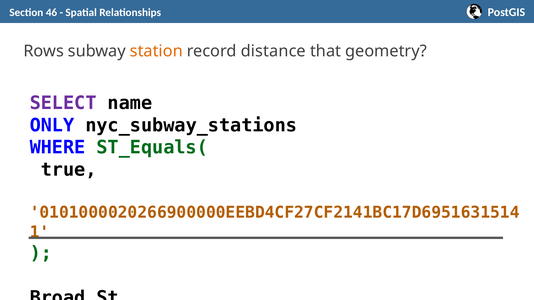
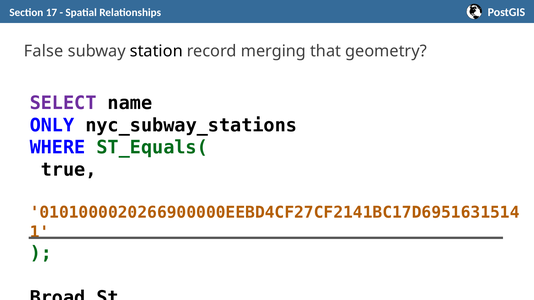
46: 46 -> 17 (51, 12)
Rows: Rows -> False (44, 51)
station colour: orange -> black (156, 51)
distance: distance -> merging (273, 51)
